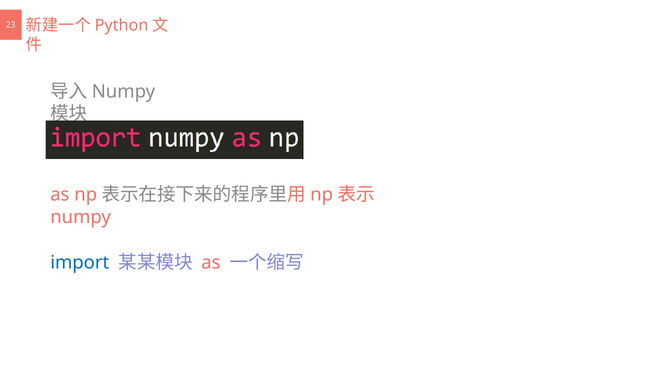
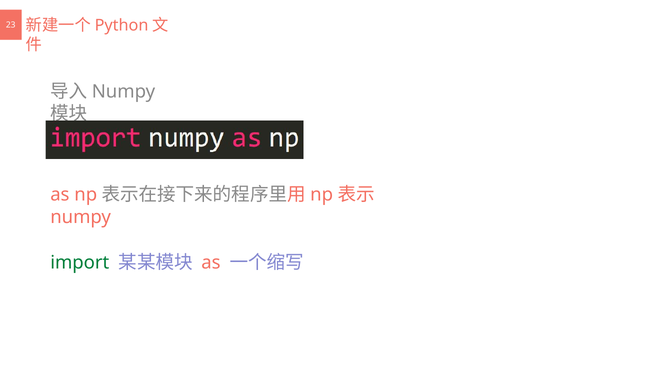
import colour: blue -> green (80, 262)
